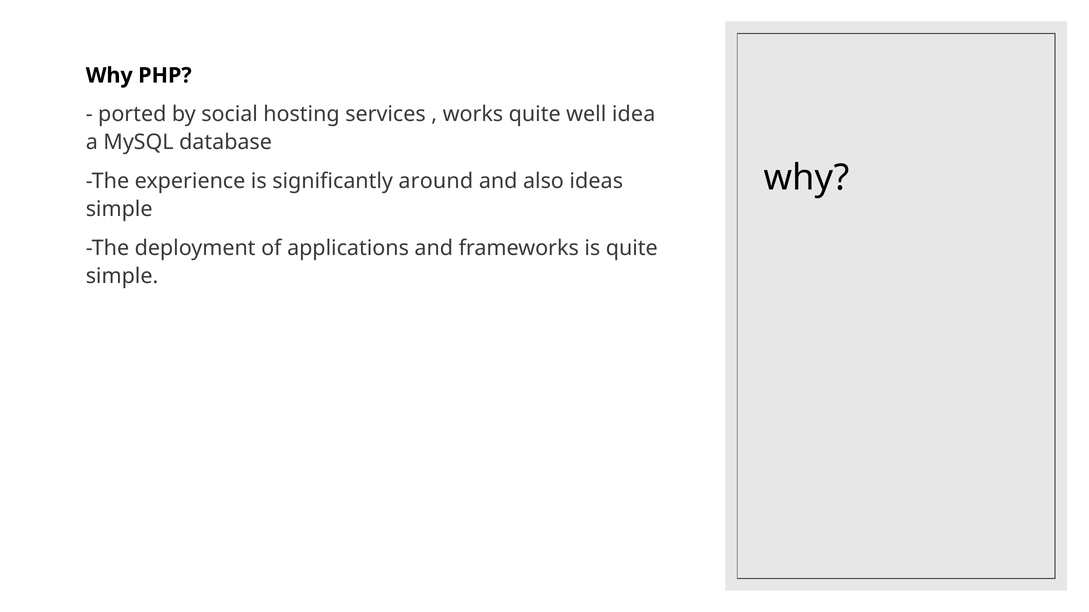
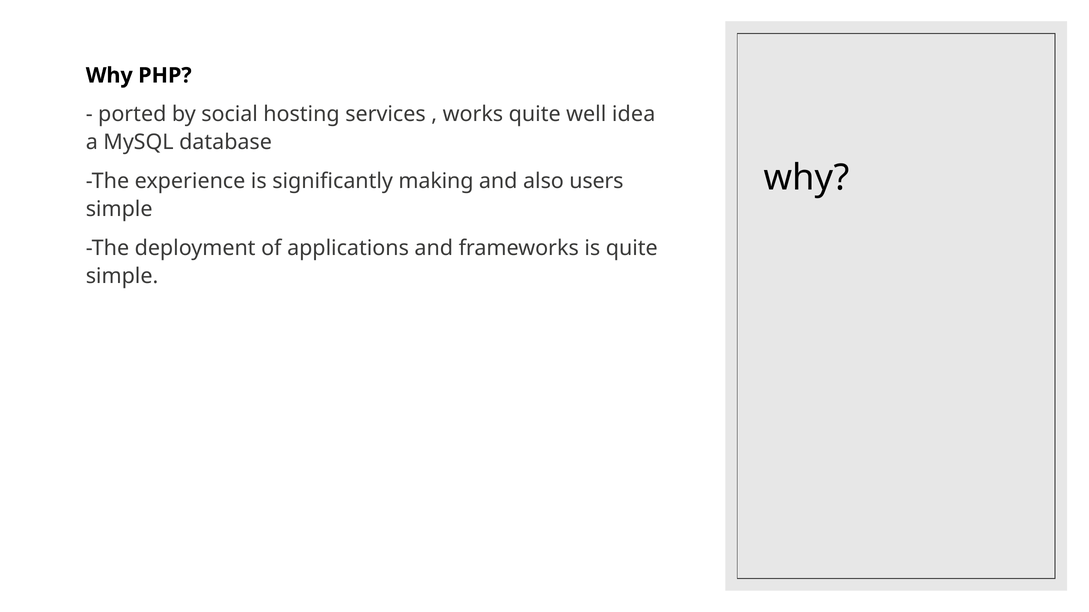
around: around -> making (436, 181)
ideas: ideas -> users (596, 181)
